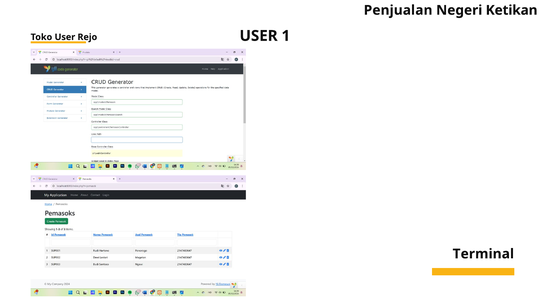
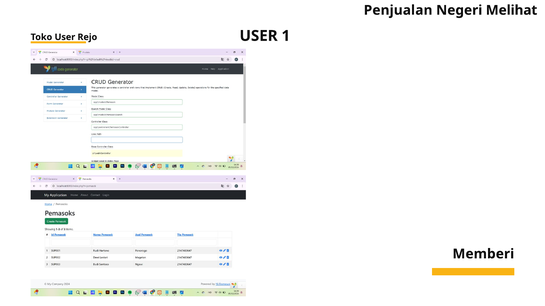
Ketikan: Ketikan -> Melihat (512, 10)
Terminal: Terminal -> Memberi (483, 254)
